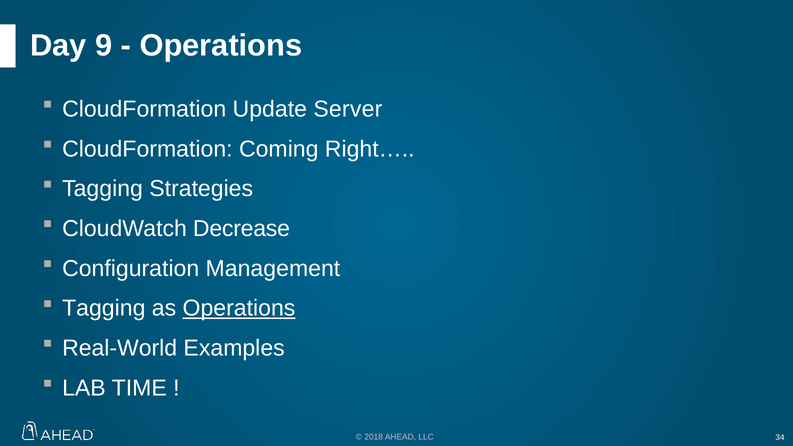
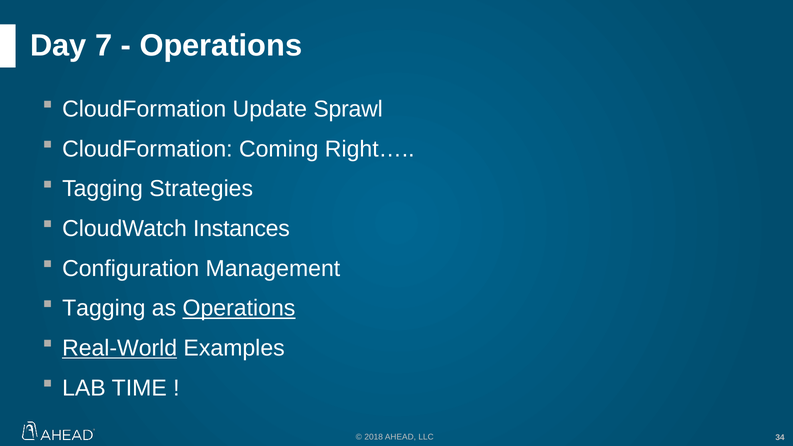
9: 9 -> 7 (104, 45)
Server: Server -> Sprawl (348, 109)
Decrease: Decrease -> Instances (241, 229)
Real-World underline: none -> present (120, 348)
